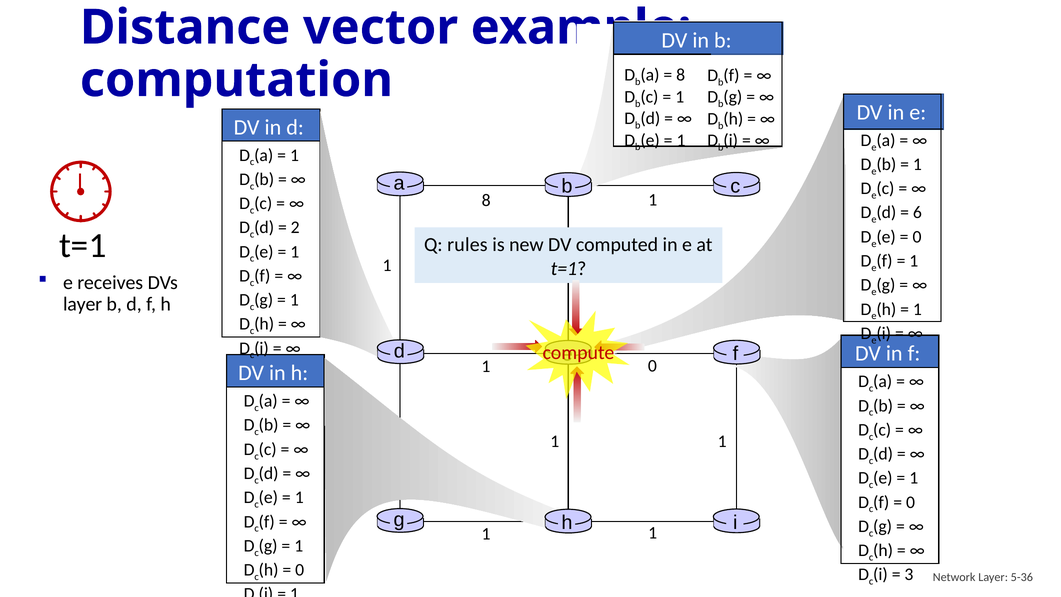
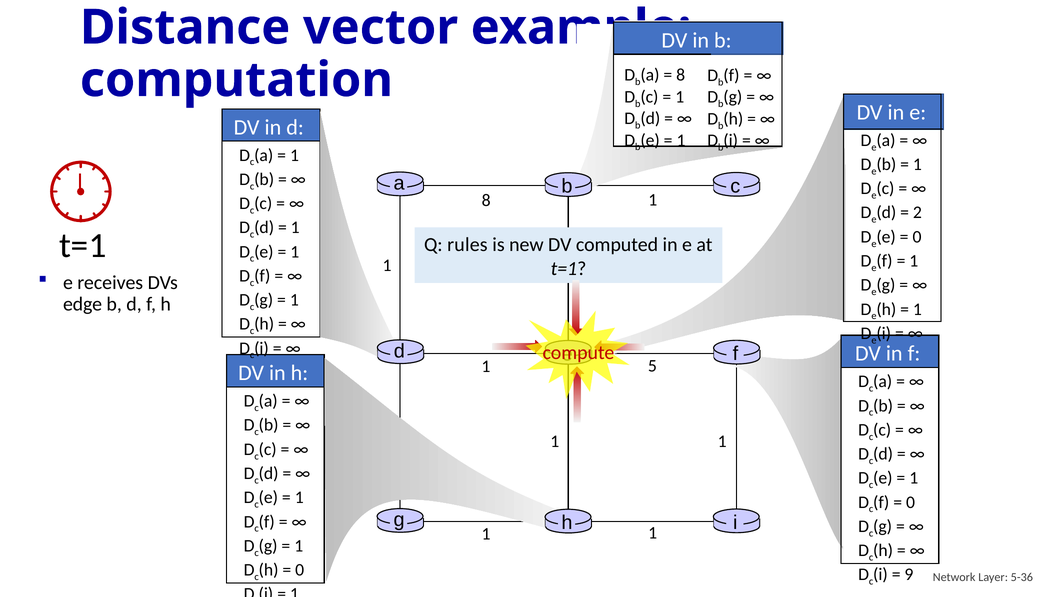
6: 6 -> 2 (917, 213)
2: 2 -> 1 (295, 228)
layer: layer -> edge (83, 304)
0: 0 -> 5 (652, 366)
3: 3 -> 9 (909, 574)
